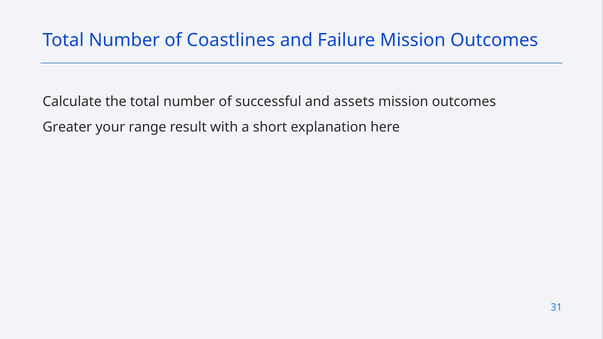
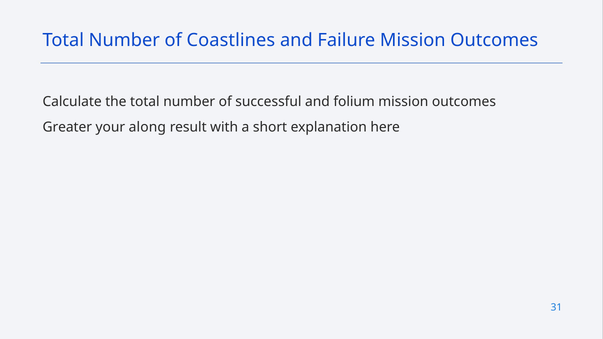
assets: assets -> folium (354, 102)
range: range -> along (147, 127)
